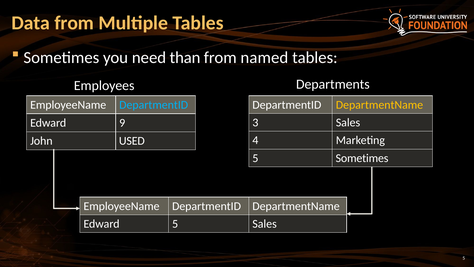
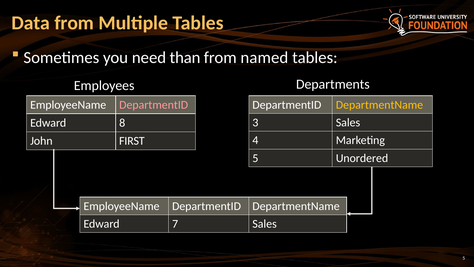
DepartmentID colour: light blue -> pink (154, 105)
9: 9 -> 8 (122, 123)
USED: USED -> FIRST (132, 141)
5 Sometimes: Sometimes -> Unordered (362, 158)
Edward 5: 5 -> 7 (175, 224)
